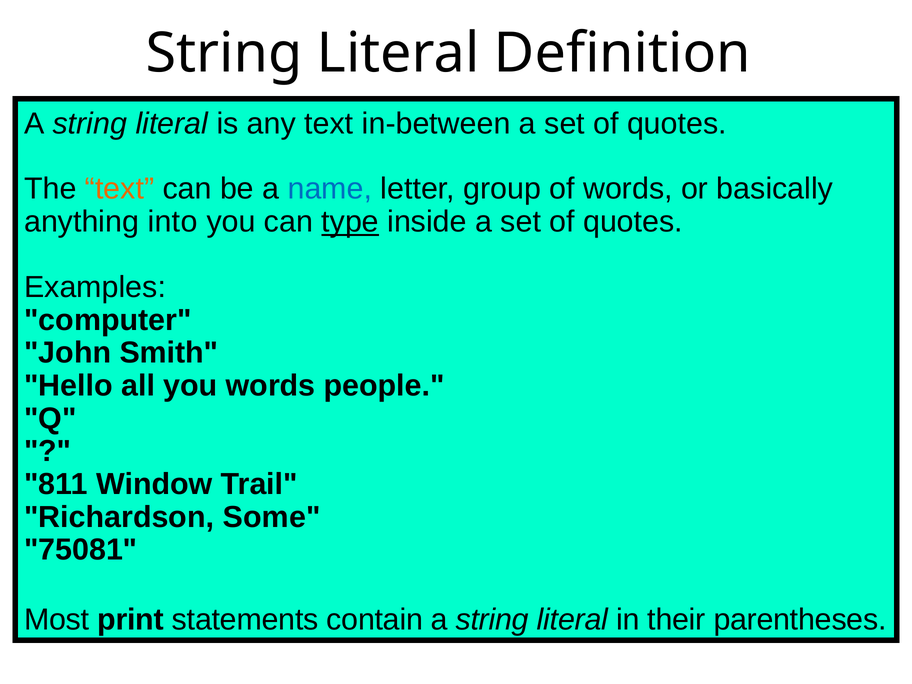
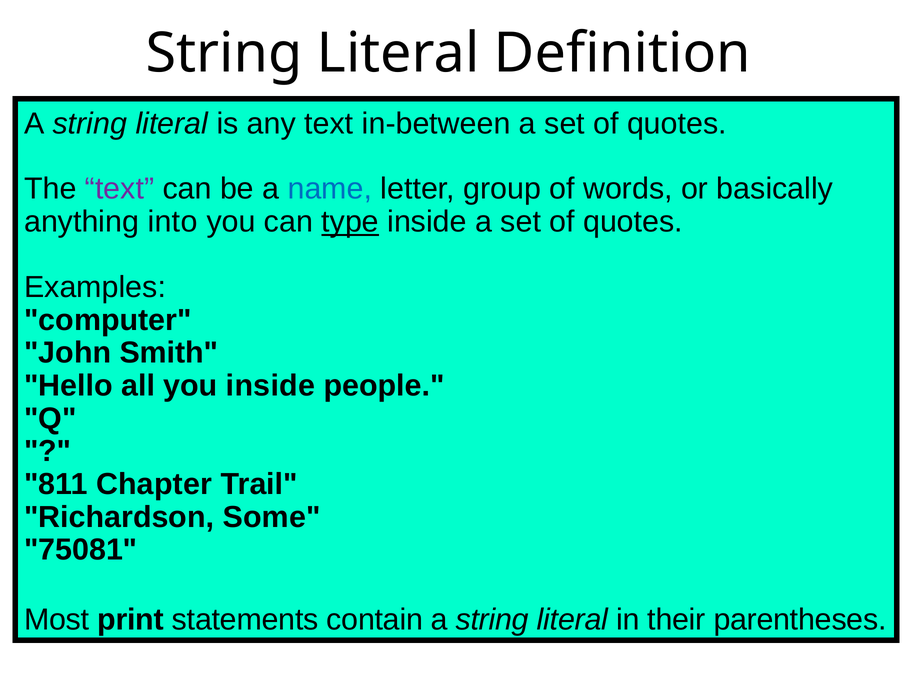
text colour: orange -> purple (120, 189)
you words: words -> inside (270, 386)
Window: Window -> Chapter (154, 484)
